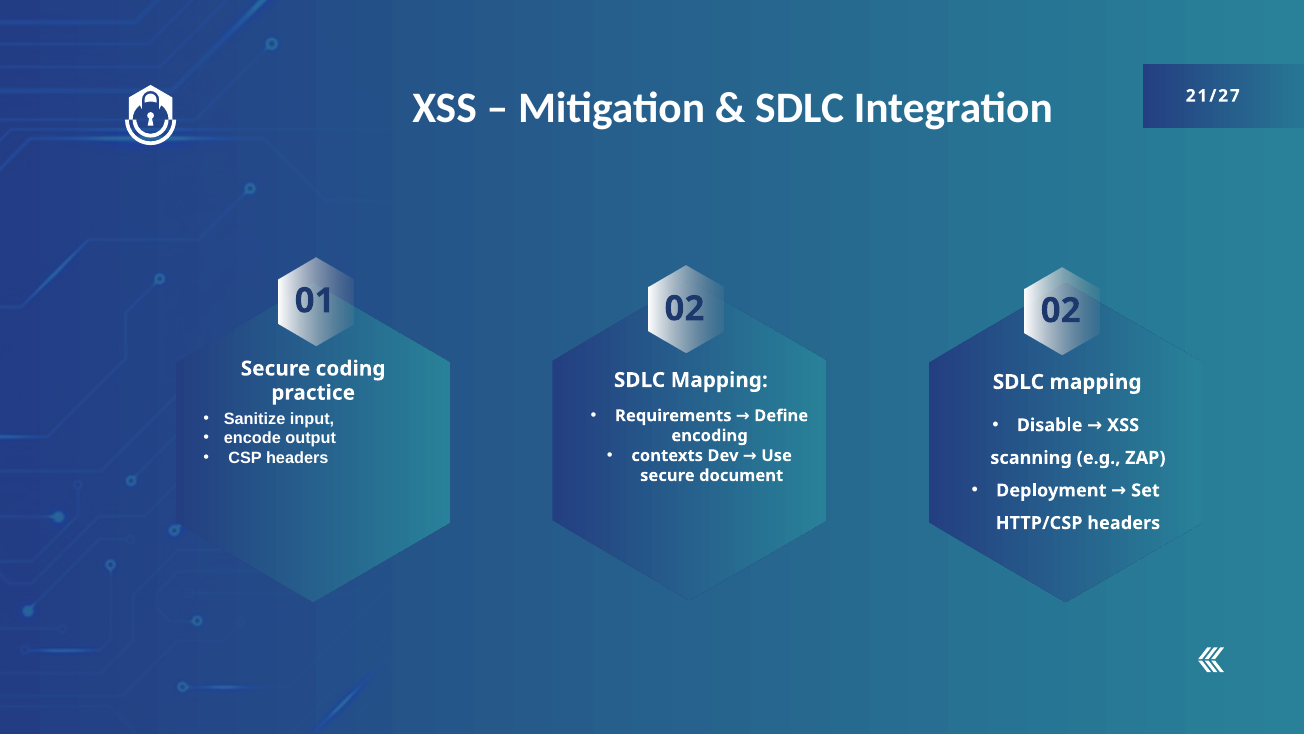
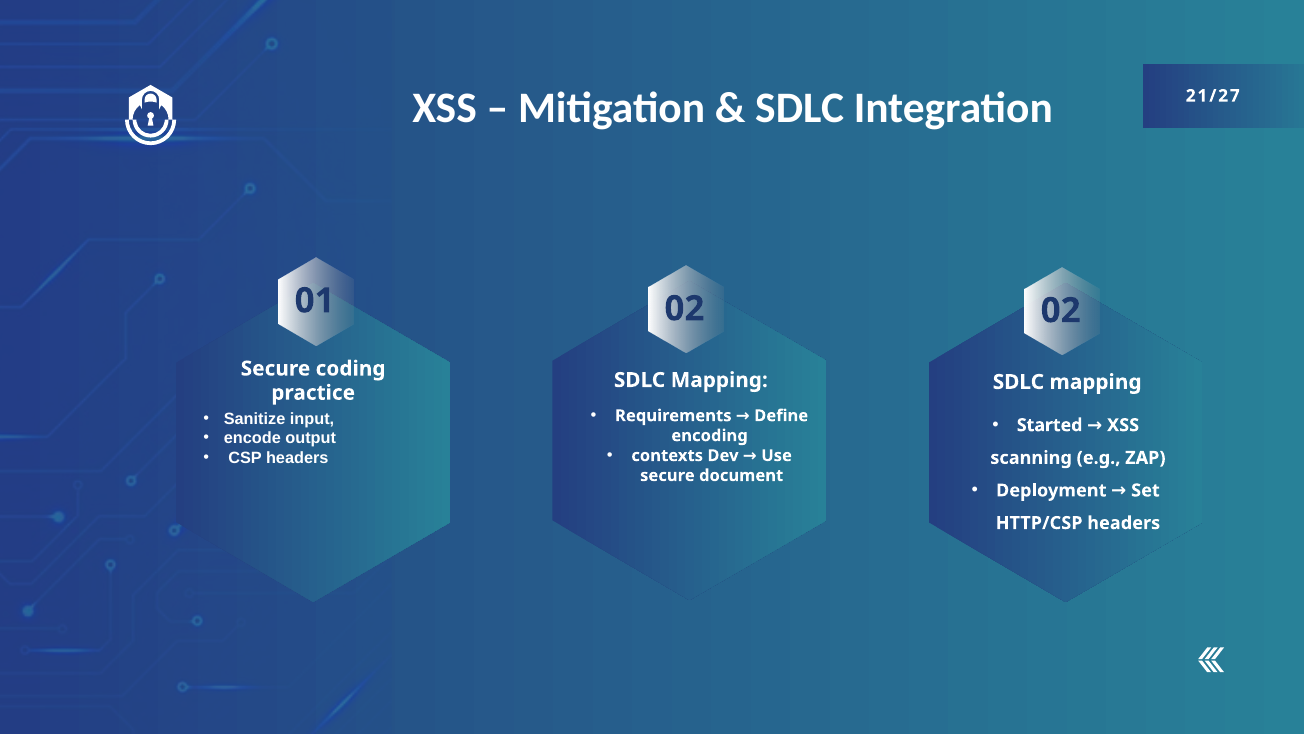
Disable: Disable -> Started (1050, 425)
